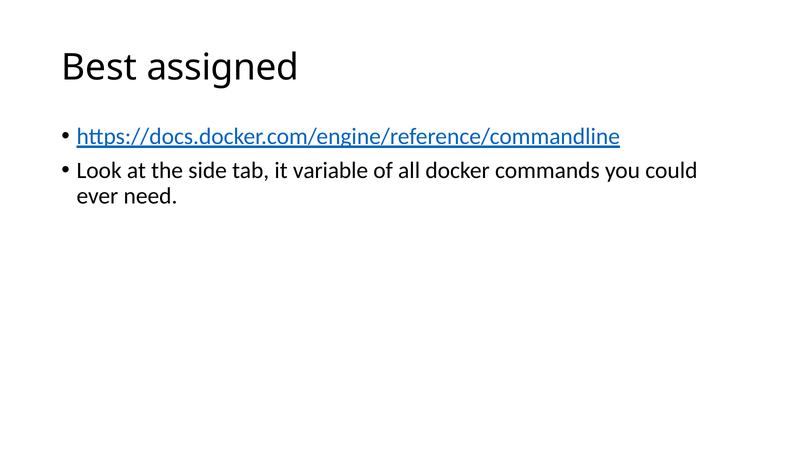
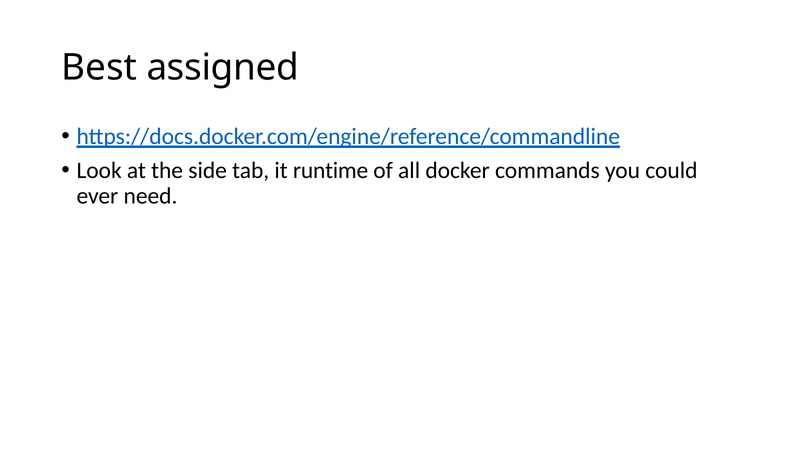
variable: variable -> runtime (331, 171)
